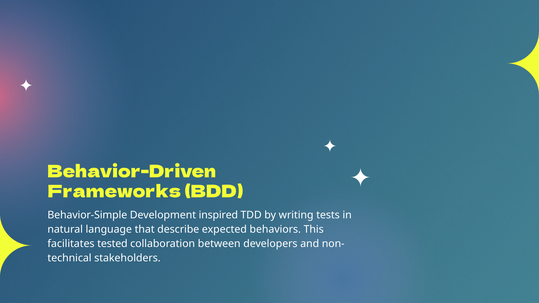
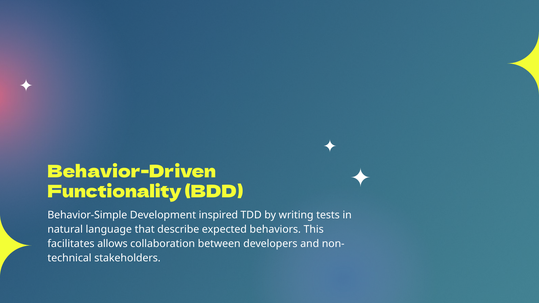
Frameworks: Frameworks -> Functionality (114, 192)
tested: tested -> allows (112, 244)
